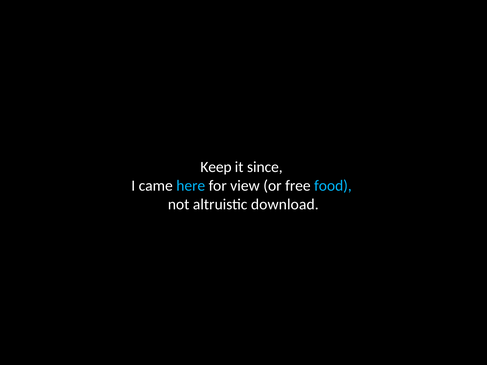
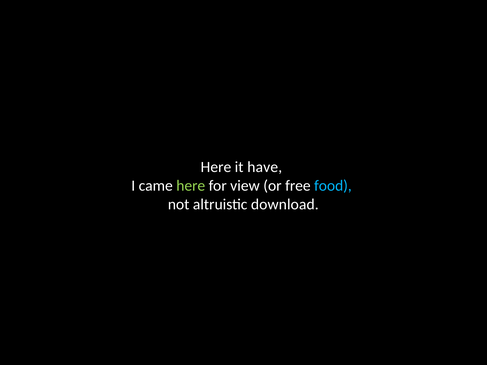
Keep: Keep -> Here (216, 167)
since: since -> have (265, 167)
here colour: light blue -> light green (191, 186)
